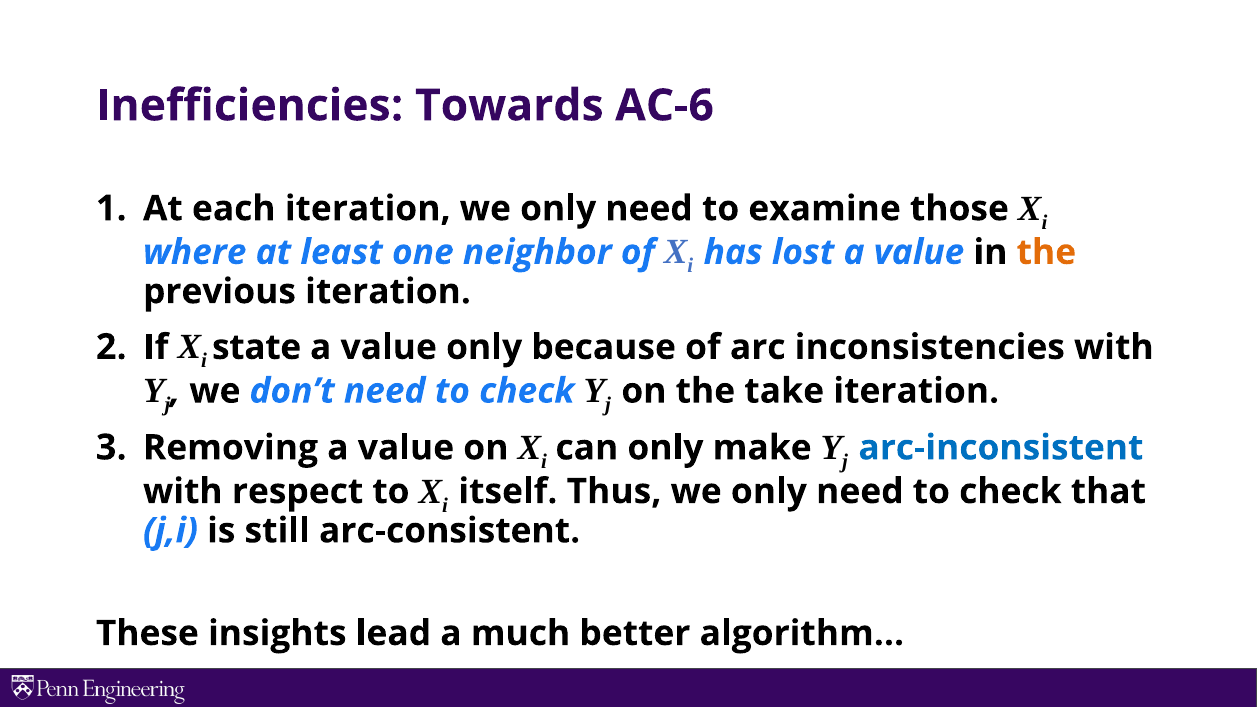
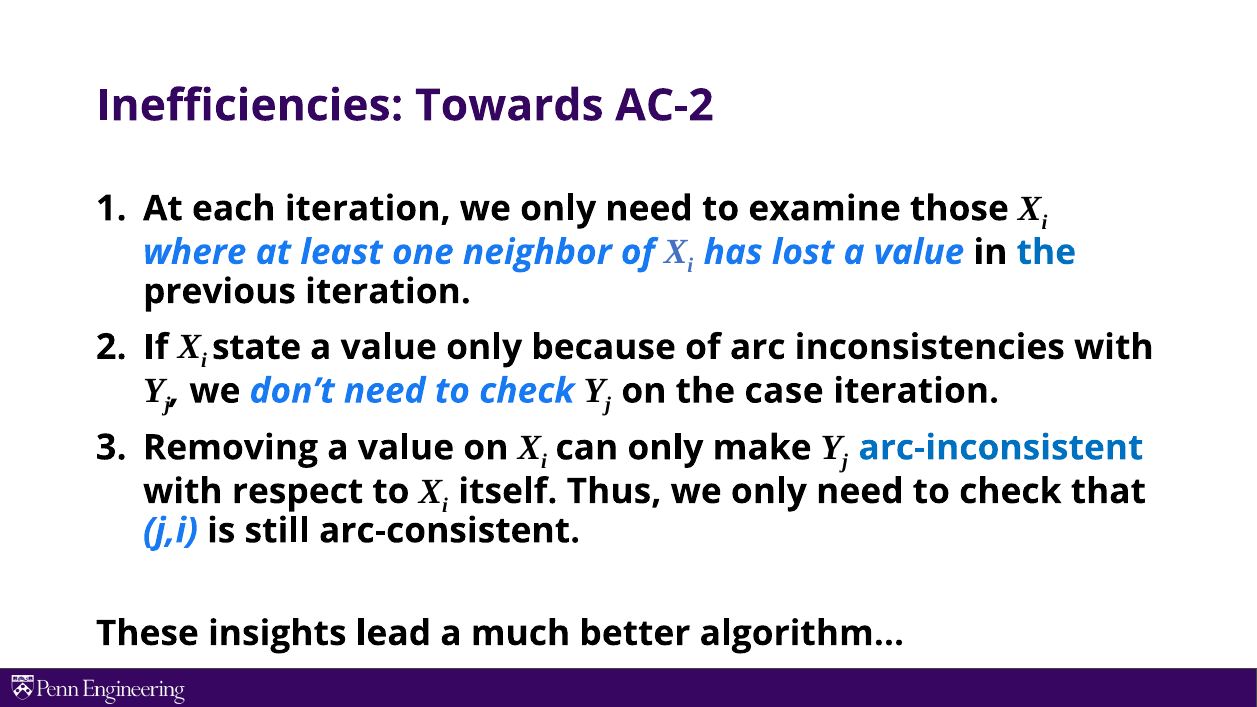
AC-6: AC-6 -> AC-2 (665, 106)
the colour: orange -> blue (1046, 252)
take: take -> case (784, 391)
